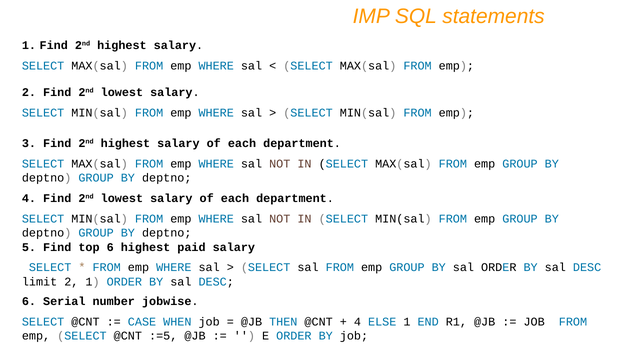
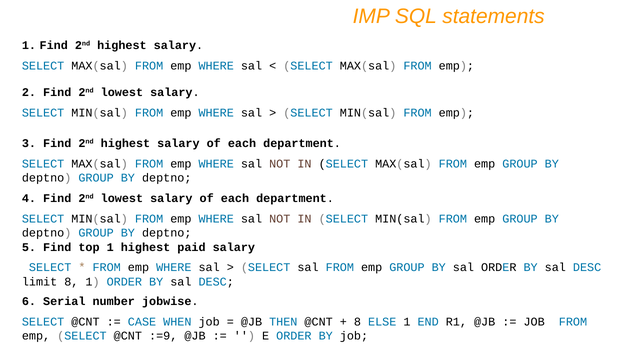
top 6: 6 -> 1 (110, 247)
limit 2: 2 -> 8 (71, 282)
4: 4 -> 8 (357, 322)
:=5: :=5 -> :=9 (163, 336)
